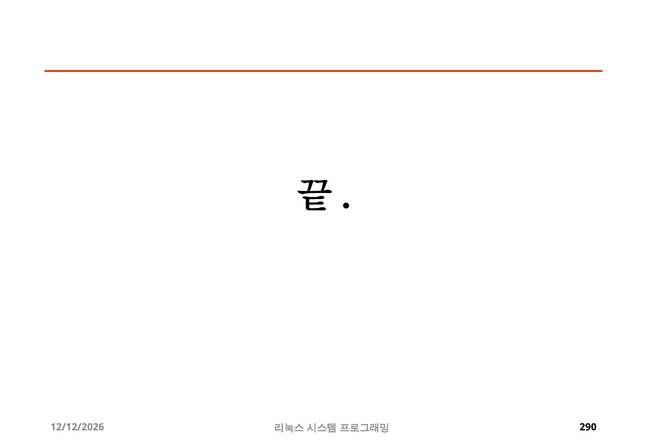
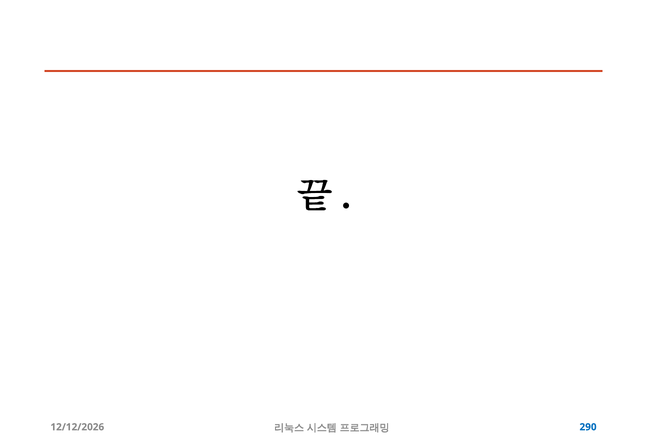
290 colour: black -> blue (588, 427)
